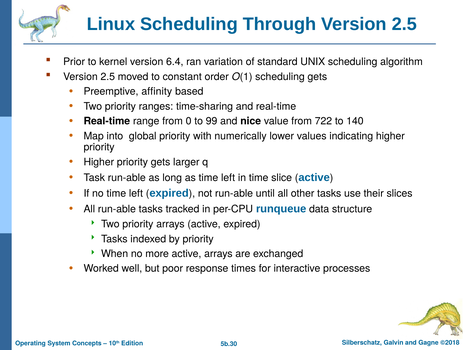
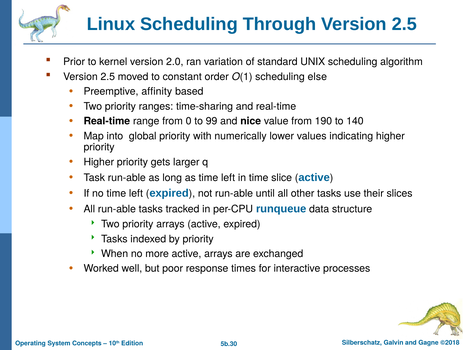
6.4: 6.4 -> 2.0 (175, 62)
scheduling gets: gets -> else (317, 77)
722: 722 -> 190 (323, 121)
